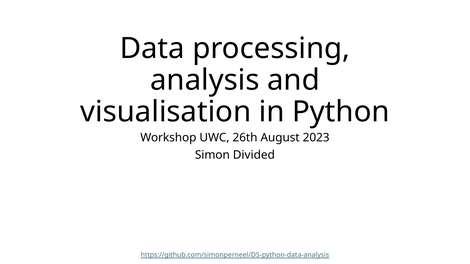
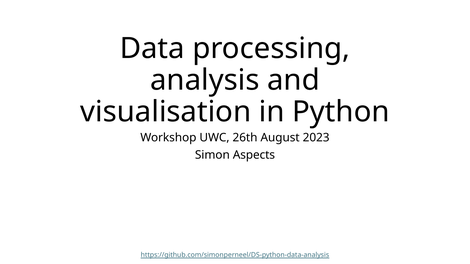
Divided: Divided -> Aspects (254, 155)
